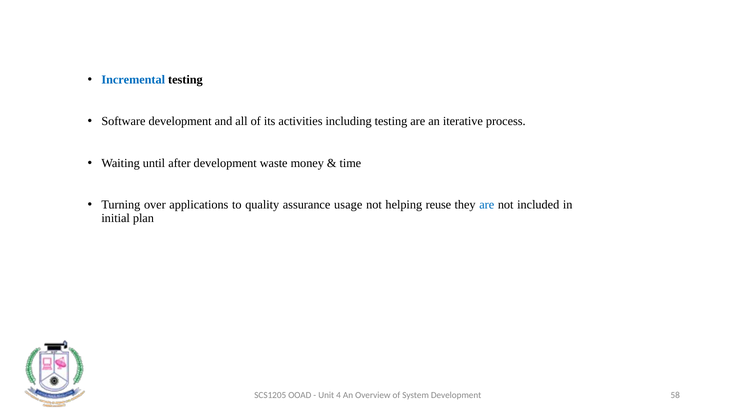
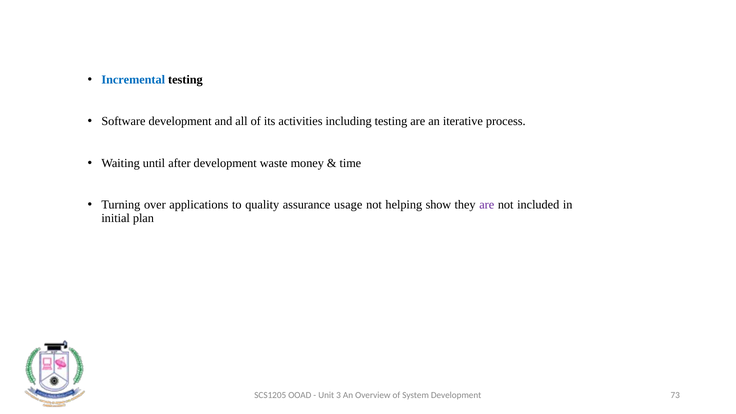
reuse: reuse -> show (438, 205)
are colour: blue -> purple (487, 205)
4: 4 -> 3 (339, 395)
58: 58 -> 73 (675, 395)
